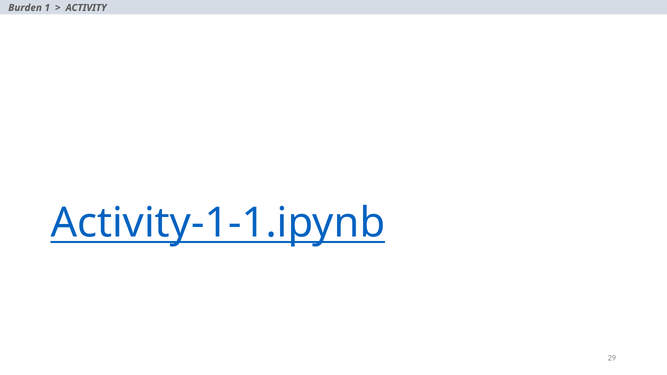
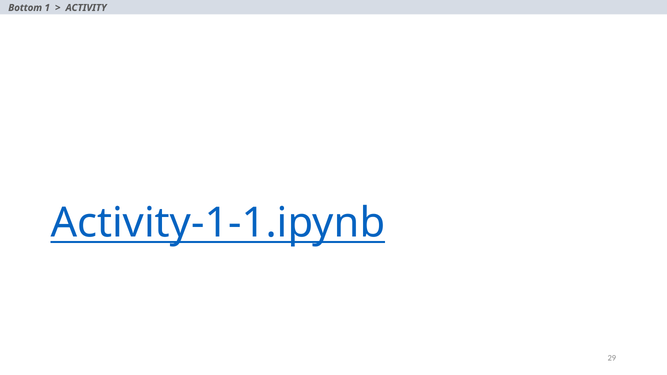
Burden: Burden -> Bottom (25, 8)
